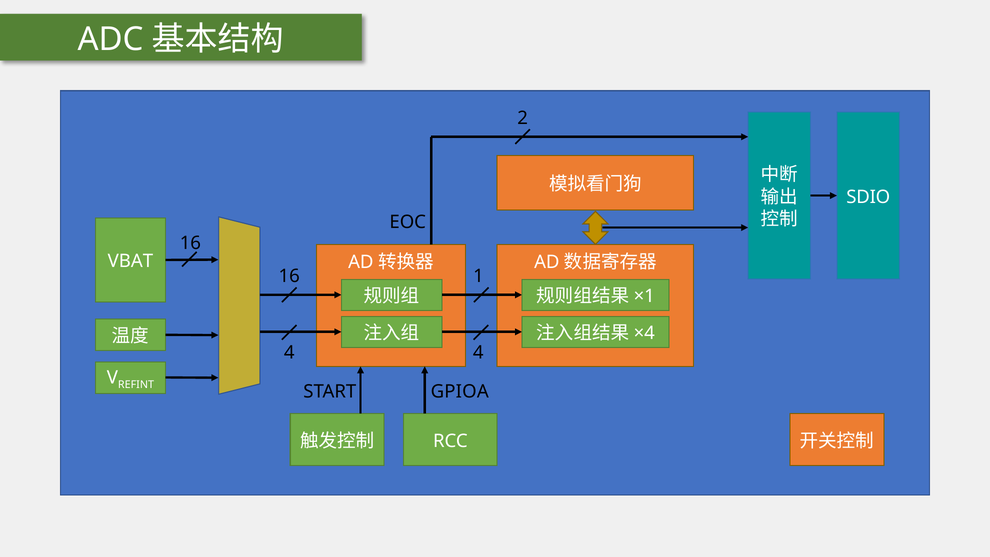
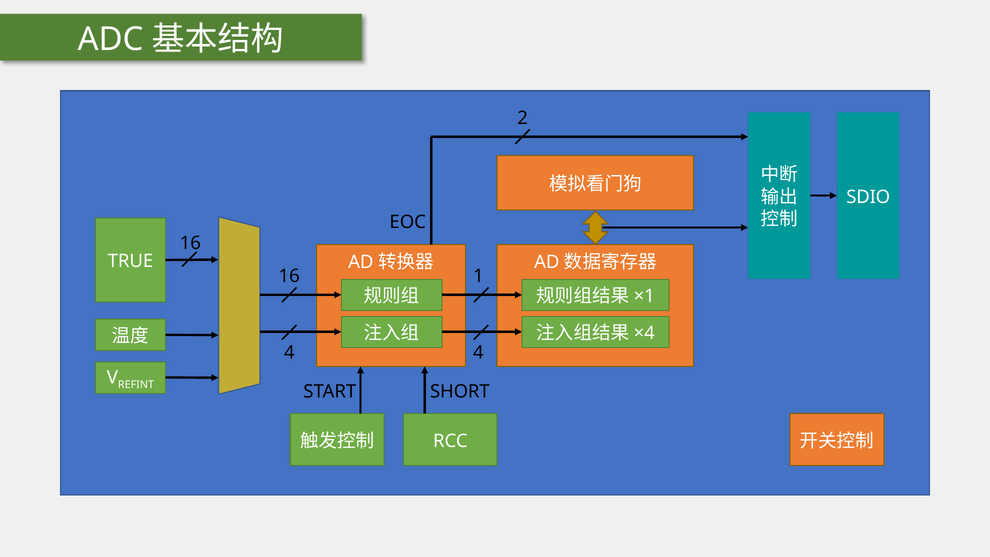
VBAT: VBAT -> TRUE (130, 261)
GPIOA: GPIOA -> SHORT (460, 392)
